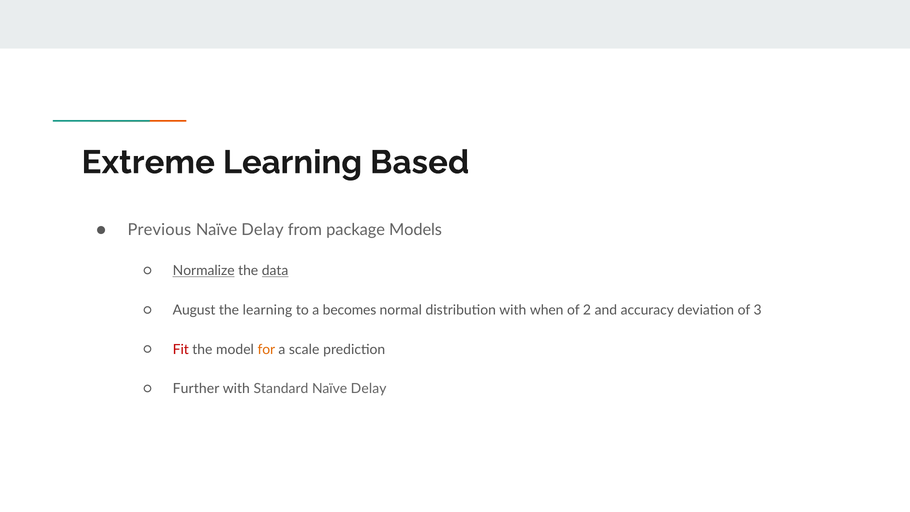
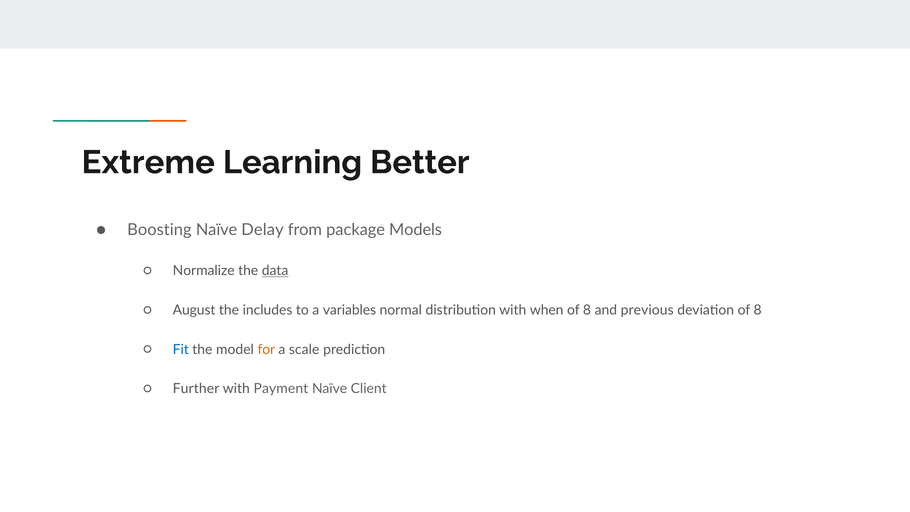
Based: Based -> Better (420, 162)
Previous: Previous -> Boosting (159, 230)
Normalize underline: present -> none (204, 271)
the learning: learning -> includes (268, 310)
becomes: becomes -> variables (349, 310)
2: 2 -> 8 (587, 310)
accuracy: accuracy -> previous (647, 310)
deviation of 3: 3 -> 8 (758, 310)
Fit colour: red -> blue (181, 349)
Standard: Standard -> Payment (281, 389)
Delay: Delay -> Client (369, 389)
